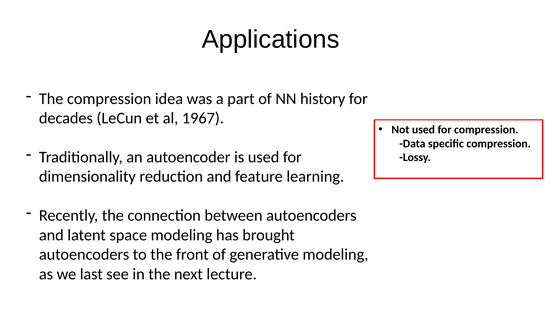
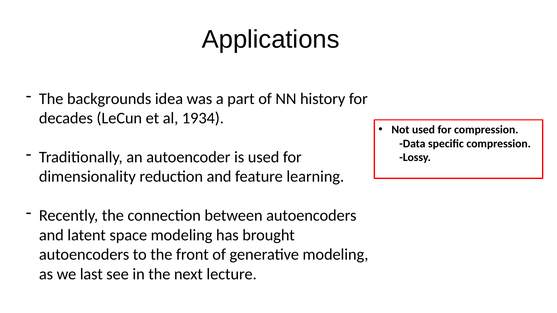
The compression: compression -> backgrounds (109, 99)
1967: 1967 -> 1934 (203, 118)
